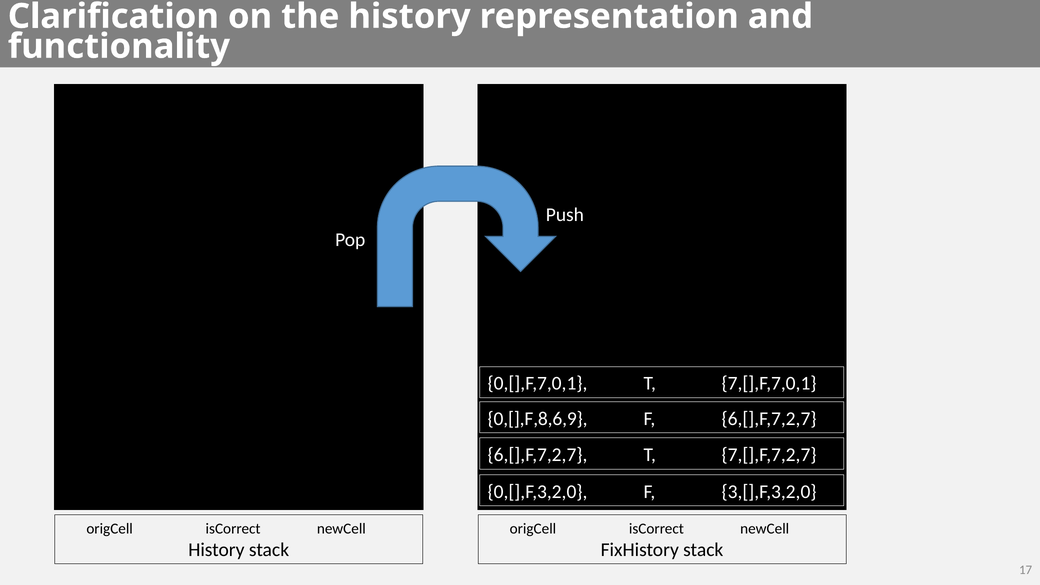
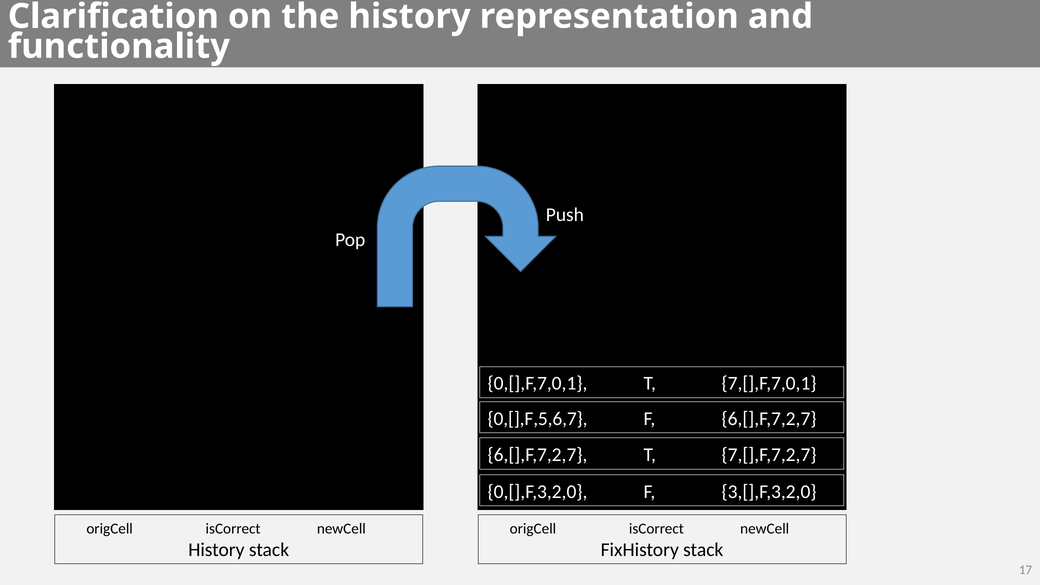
0,[],F,8,6,9: 0,[],F,8,6,9 -> 0,[],F,5,6,7 (538, 419)
